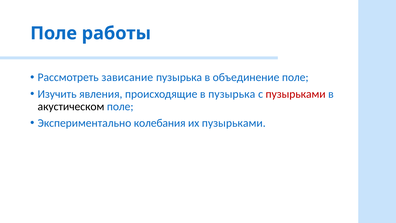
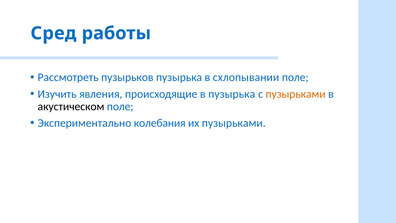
Поле: Поле -> Сред (53, 33)
зависание: зависание -> пузырьков (127, 77)
объединение: объединение -> схлопывании (246, 77)
пузырьками colour: red -> orange (296, 94)
